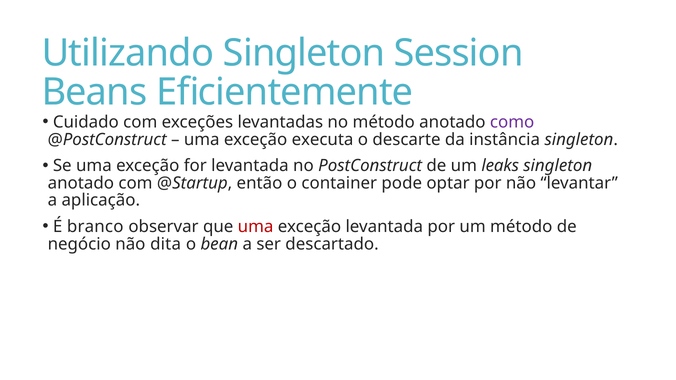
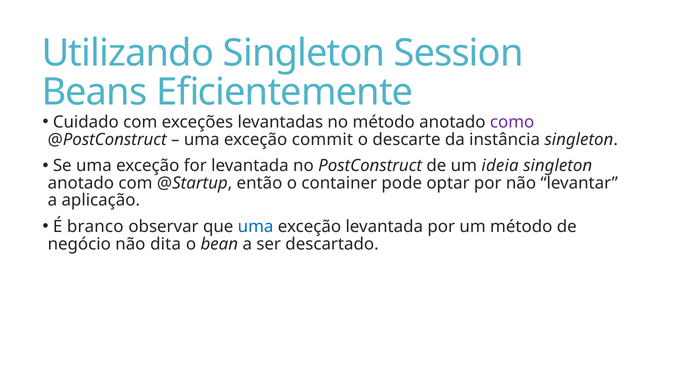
executa: executa -> commit (322, 140)
leaks: leaks -> ideia (500, 166)
uma colour: red -> blue (256, 227)
